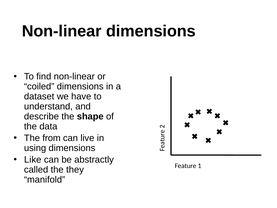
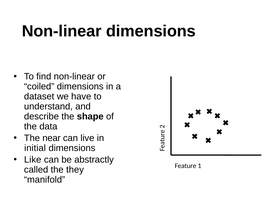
from: from -> near (52, 138)
using: using -> initial (35, 148)
